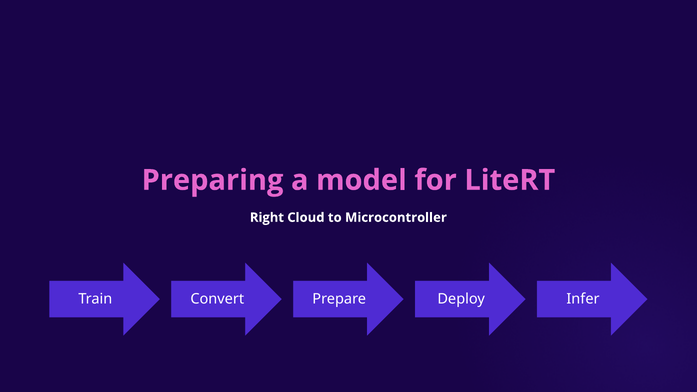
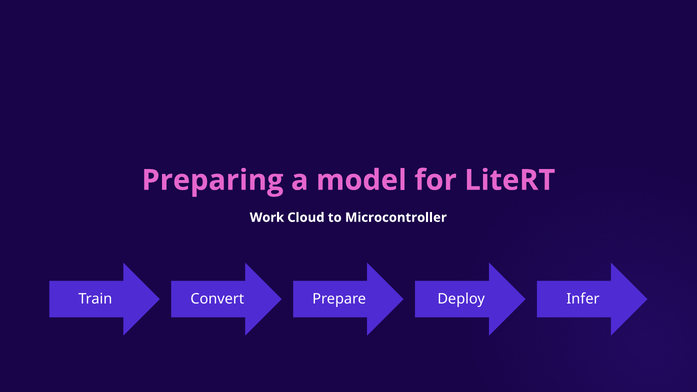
Right: Right -> Work (267, 218)
